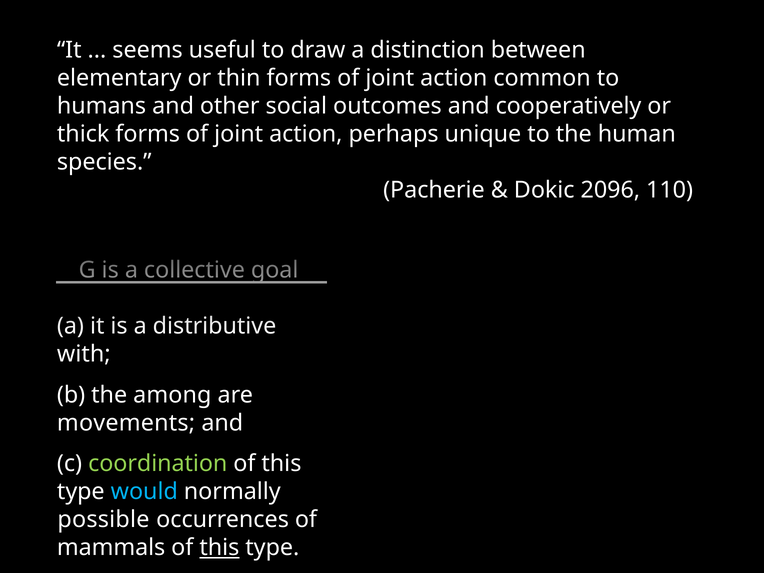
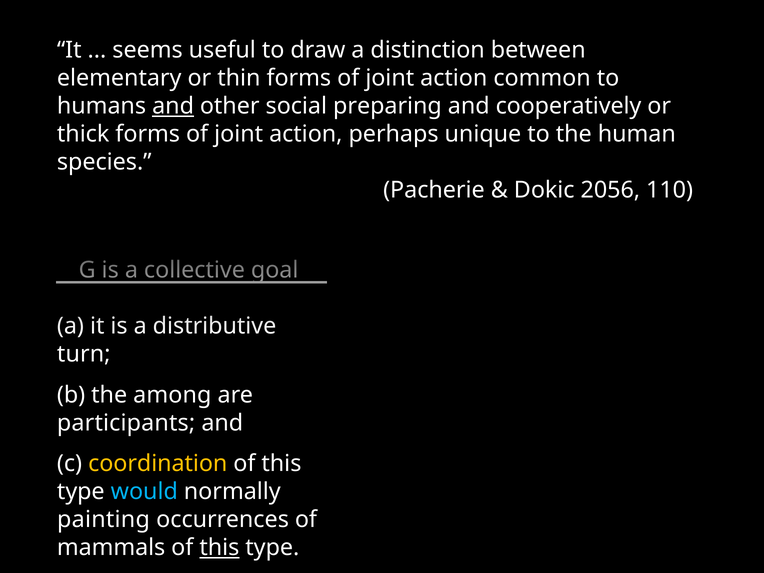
and underline: none -> present (173, 106)
outcomes: outcomes -> preparing (387, 106)
2096: 2096 -> 2056 (610, 190)
with: with -> turn (84, 354)
movements: movements -> participants (126, 423)
coordination colour: light green -> yellow (158, 464)
possible: possible -> painting (103, 520)
